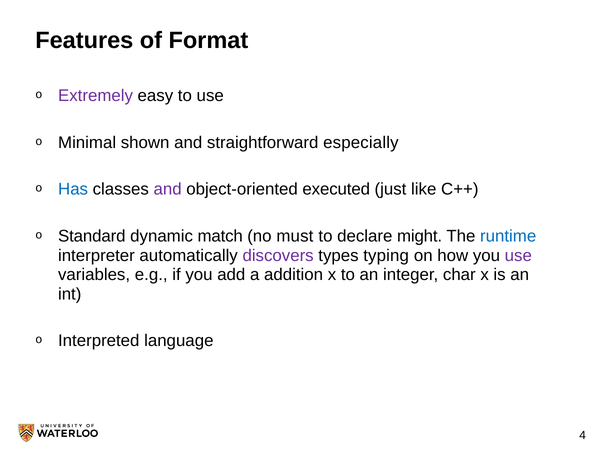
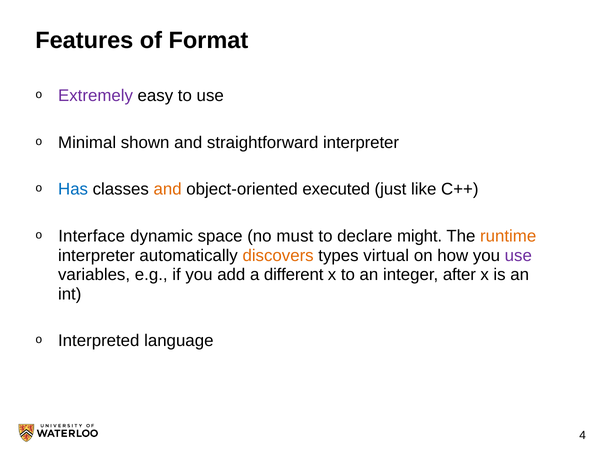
straightforward especially: especially -> interpreter (361, 142)
and colour: purple -> orange (168, 189)
Standard: Standard -> Interface (92, 236)
match: match -> space (220, 236)
runtime colour: blue -> orange (508, 236)
discovers colour: purple -> orange (278, 255)
typing: typing -> virtual (386, 255)
addition: addition -> different (294, 274)
char: char -> after (459, 274)
